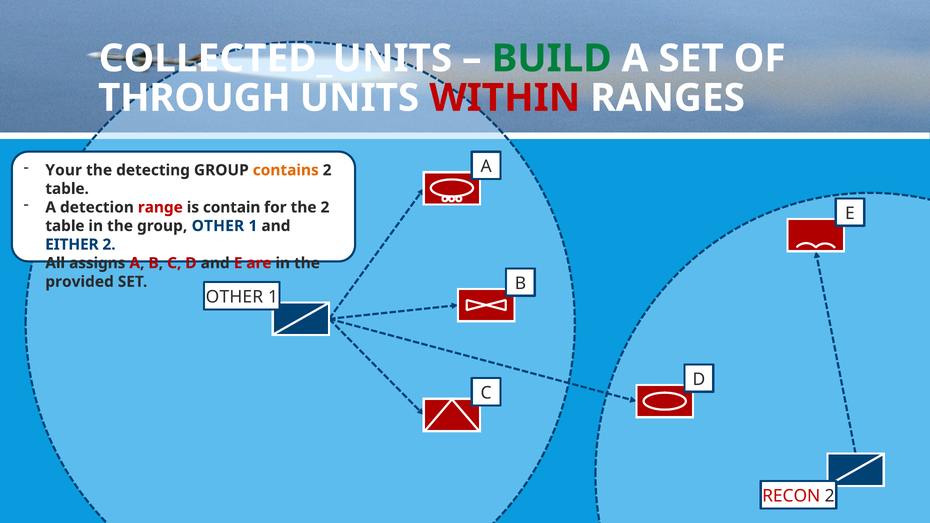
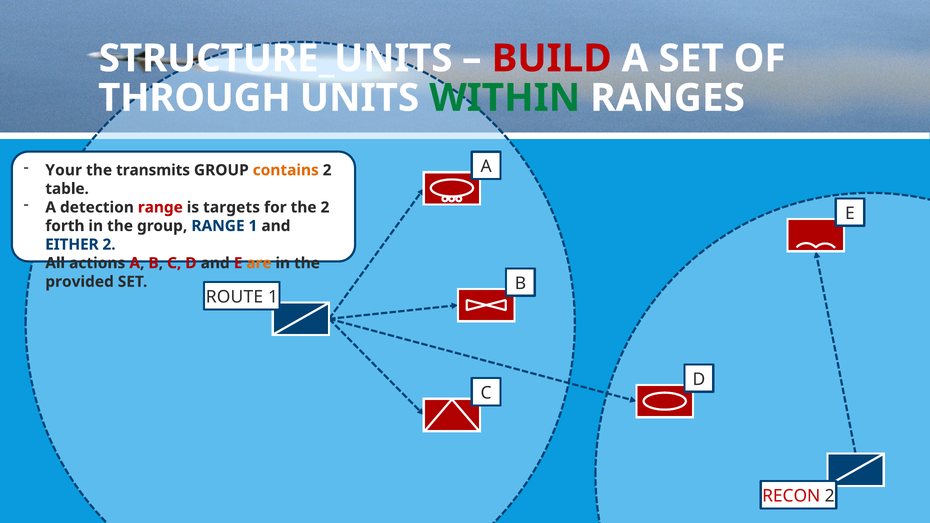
COLLECTED_UNITS: COLLECTED_UNITS -> STRUCTURE_UNITS (276, 59)
BUILD colour: green -> red (552, 59)
WITHIN colour: red -> green (505, 98)
detecting: detecting -> transmits (153, 170)
contain: contain -> targets (232, 207)
table: table -> forth (65, 226)
group OTHER: OTHER -> RANGE (218, 226)
assigns: assigns -> actions (97, 263)
are colour: red -> orange (259, 263)
OTHER: OTHER -> ROUTE (234, 297)
